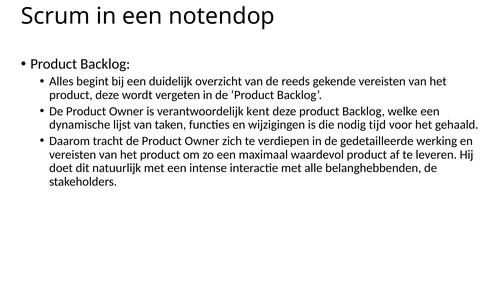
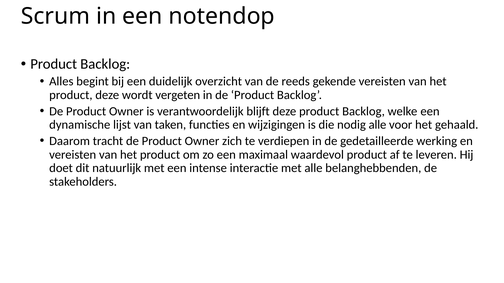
kent: kent -> blijft (258, 111)
nodig tijd: tijd -> alle (377, 125)
